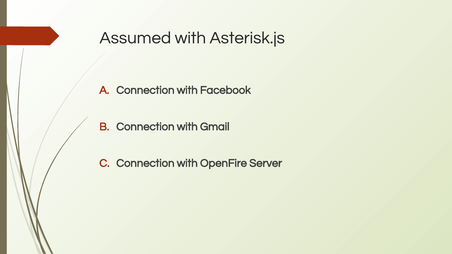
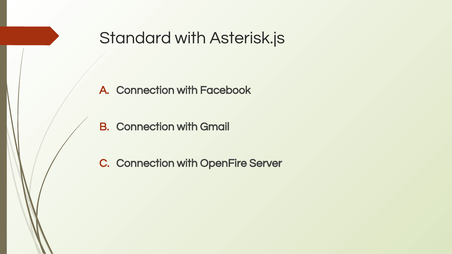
Assumed: Assumed -> Standard (135, 38)
